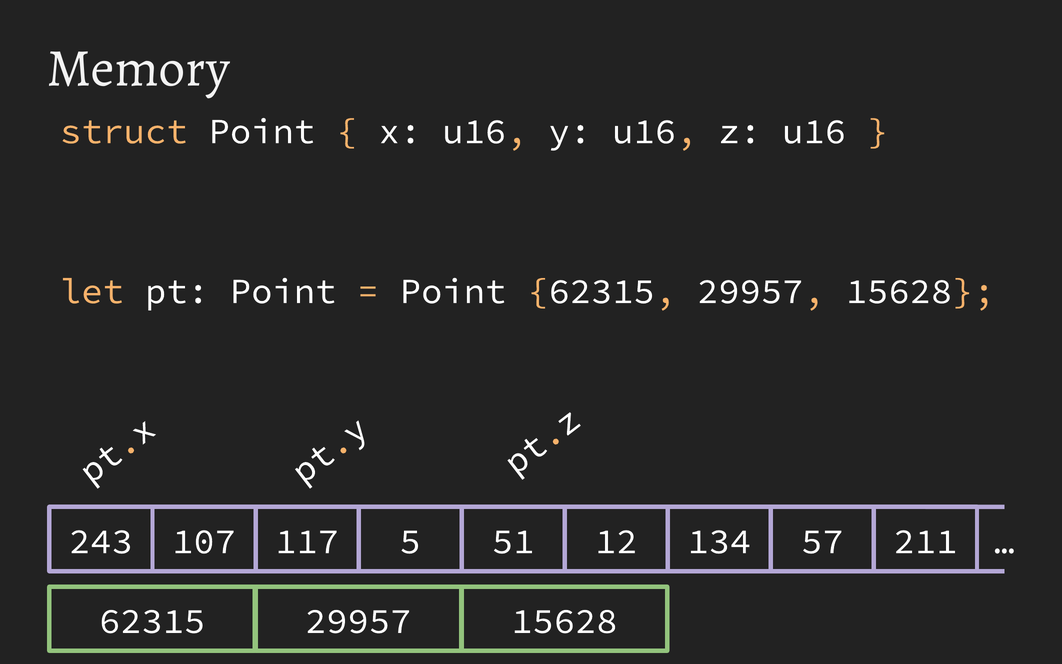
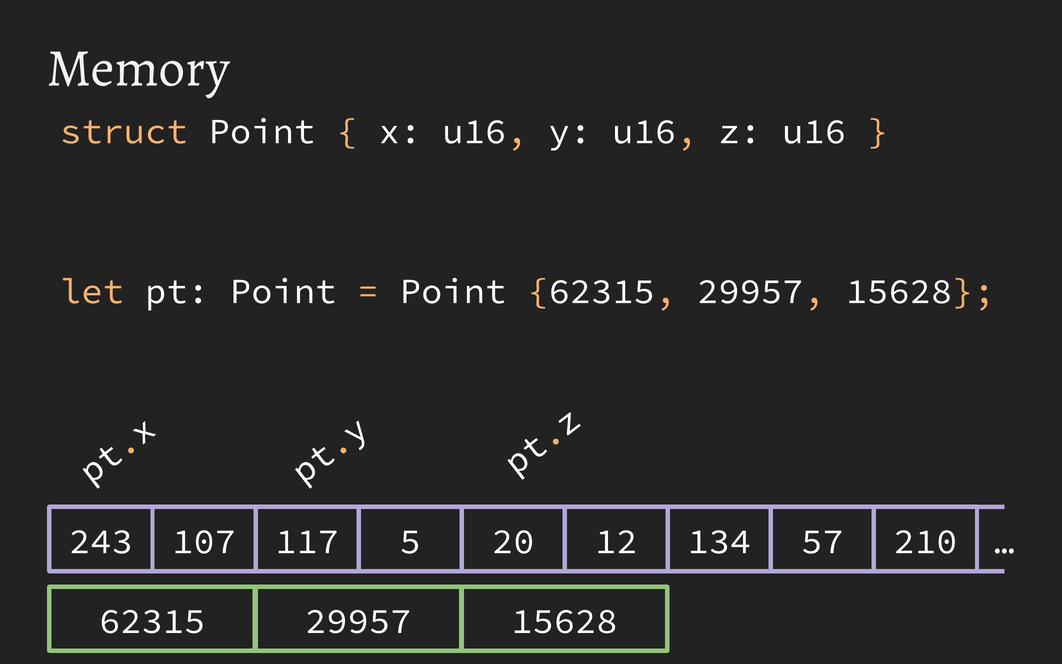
51: 51 -> 20 (513, 541)
211: 211 -> 210 (925, 541)
